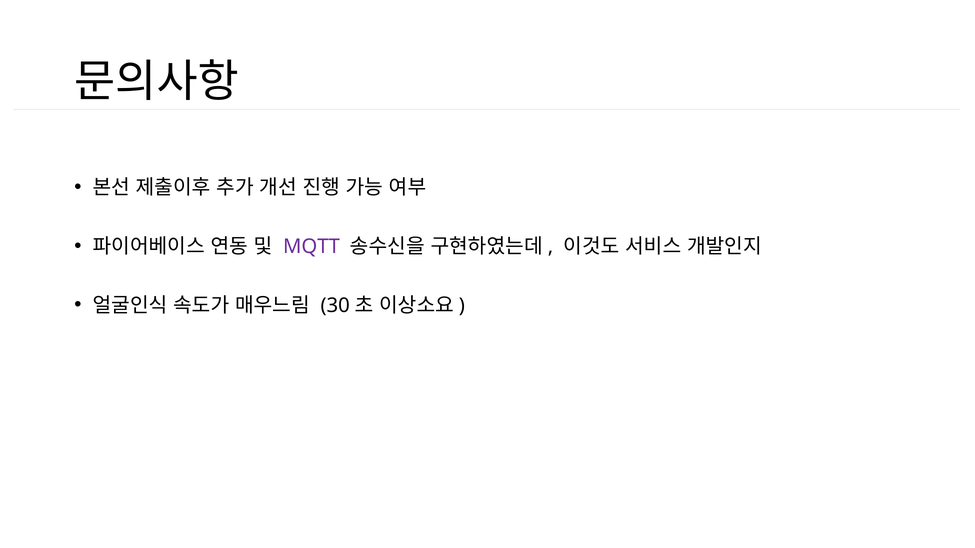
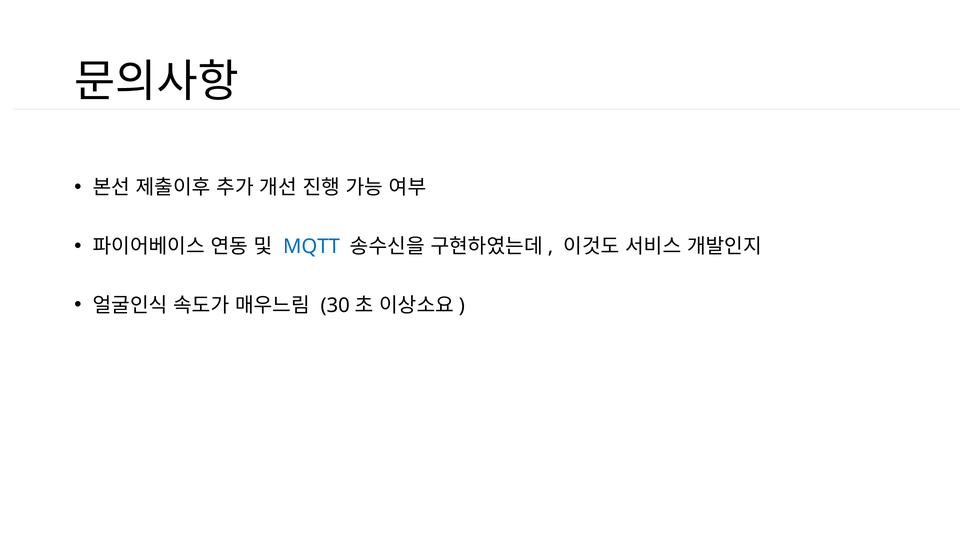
MQTT colour: purple -> blue (311, 247)
